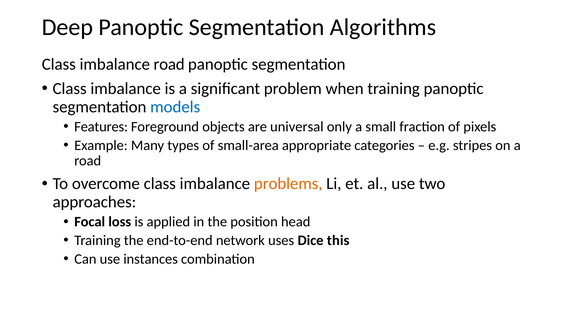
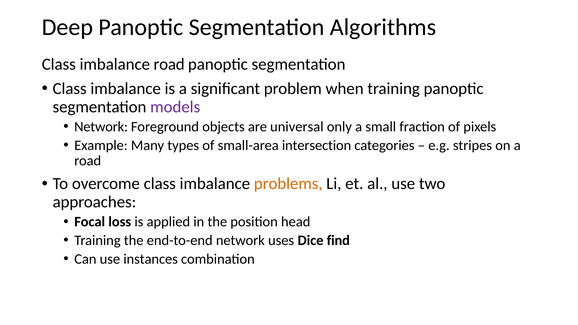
models colour: blue -> purple (175, 107)
Features: Features -> Network (101, 127)
appropriate: appropriate -> intersection (317, 145)
this: this -> find (338, 241)
